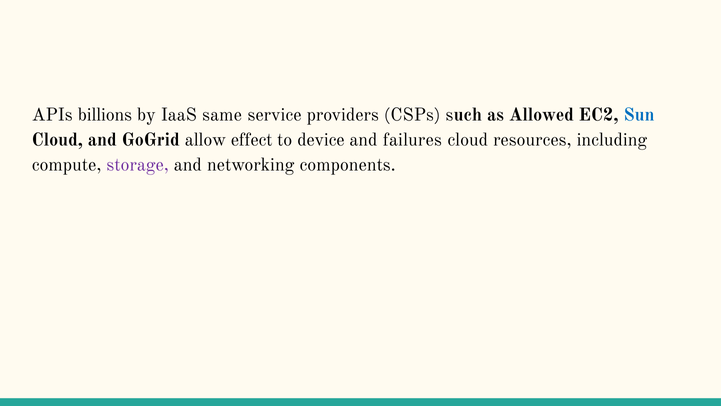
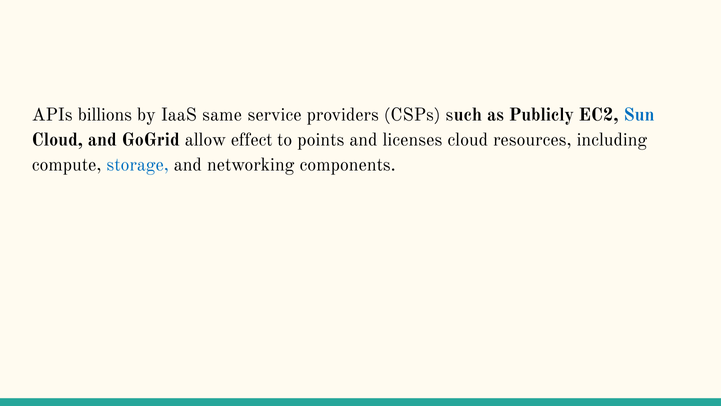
Allowed: Allowed -> Publicly (541, 115)
device: device -> points (321, 140)
failures: failures -> licenses (412, 140)
storage colour: purple -> blue (138, 165)
